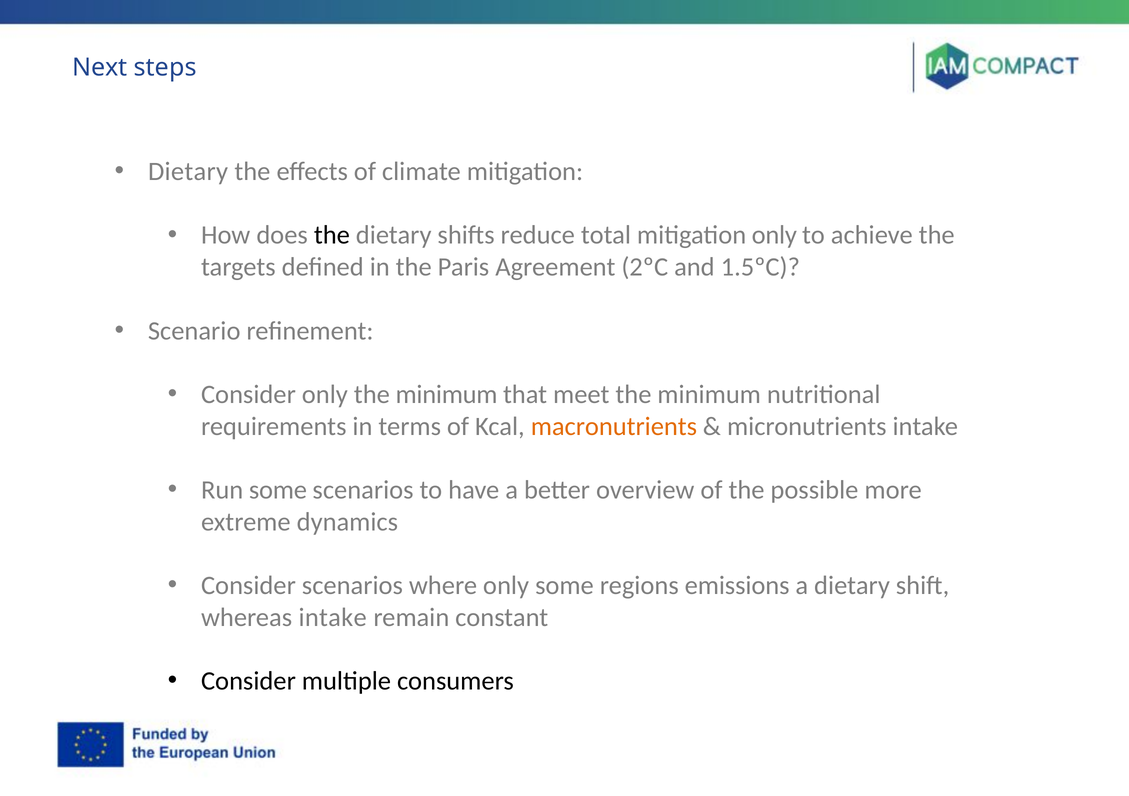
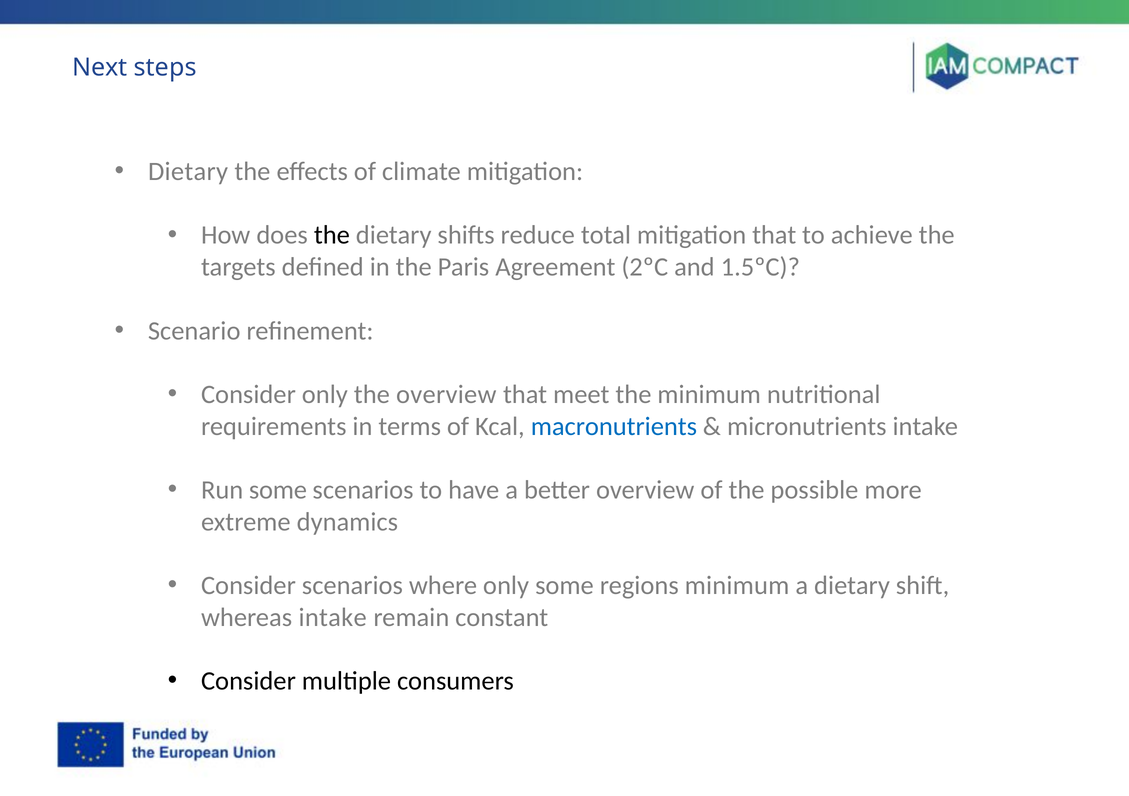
mitigation only: only -> that (774, 235)
only the minimum: minimum -> overview (446, 395)
macronutrients colour: orange -> blue (614, 427)
regions emissions: emissions -> minimum (737, 586)
